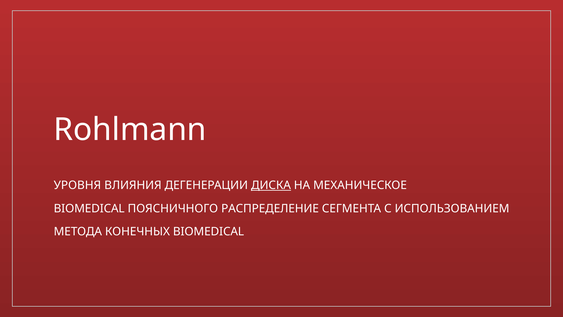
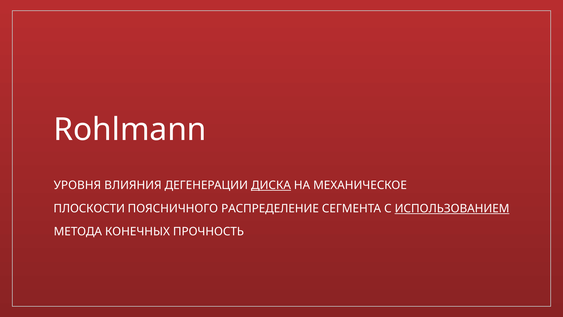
BIOMEDICAL: BIOMEDICAL -> ПЛОСКОСТИ (89, 208)
ИСПОЛЬЗОВАНИЕМ underline: none -> present (452, 208)
КОНЕЧНЫХ BIOMEDICAL: BIOMEDICAL -> ПРОЧНОСТЬ (208, 232)
